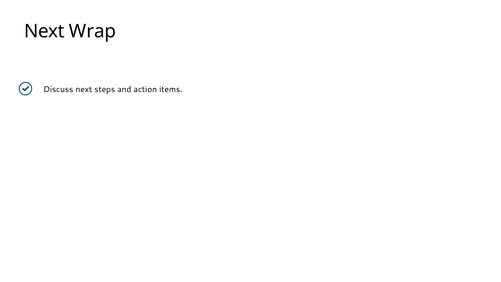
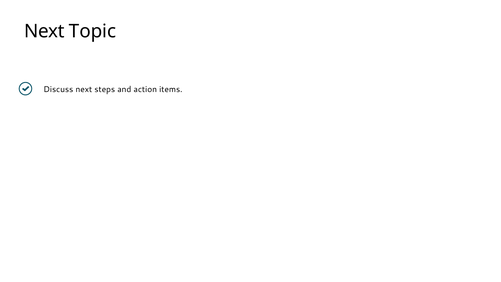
Wrap: Wrap -> Topic (93, 31)
